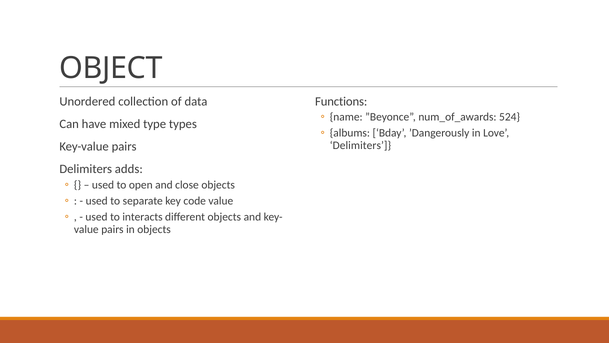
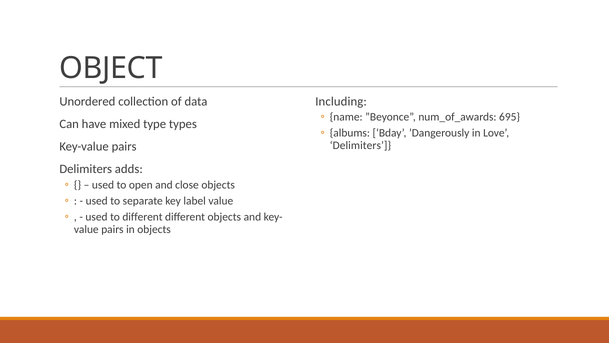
Functions: Functions -> Including (341, 101)
524: 524 -> 695 (510, 117)
code: code -> label (195, 201)
to interacts: interacts -> different (143, 217)
